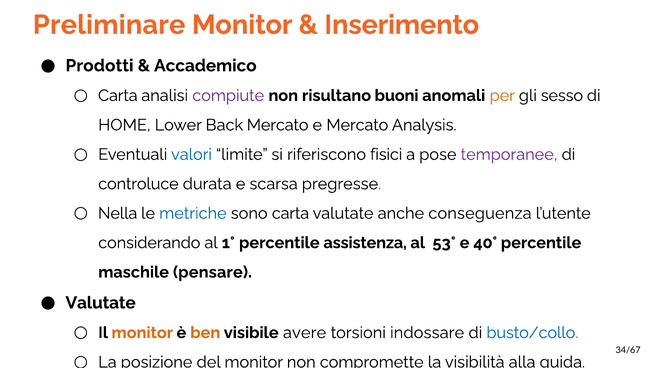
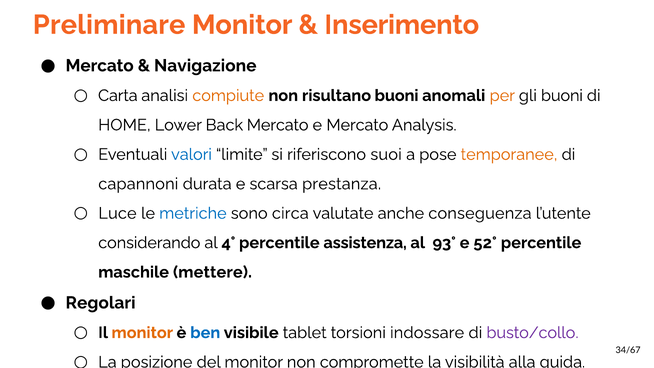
Prodotti: Prodotti -> Mercato (100, 66)
Accademico: Accademico -> Navigazione (205, 66)
compiute colour: purple -> orange (228, 96)
gli sesso: sesso -> buoni (562, 96)
fisici: fisici -> suoi (386, 154)
temporanee colour: purple -> orange (509, 154)
controluce: controluce -> capannoni (138, 184)
pregresse: pregresse -> prestanza (341, 184)
Nella: Nella -> Luce (117, 213)
sono carta: carta -> circa (290, 213)
1°: 1° -> 4° (228, 243)
53°: 53° -> 93° (444, 243)
40°: 40° -> 52° (485, 243)
pensare: pensare -> mettere (212, 272)
Valutate: Valutate -> Regolari (101, 303)
ben colour: orange -> blue (205, 333)
avere: avere -> tablet (305, 333)
busto/collo colour: blue -> purple (532, 333)
